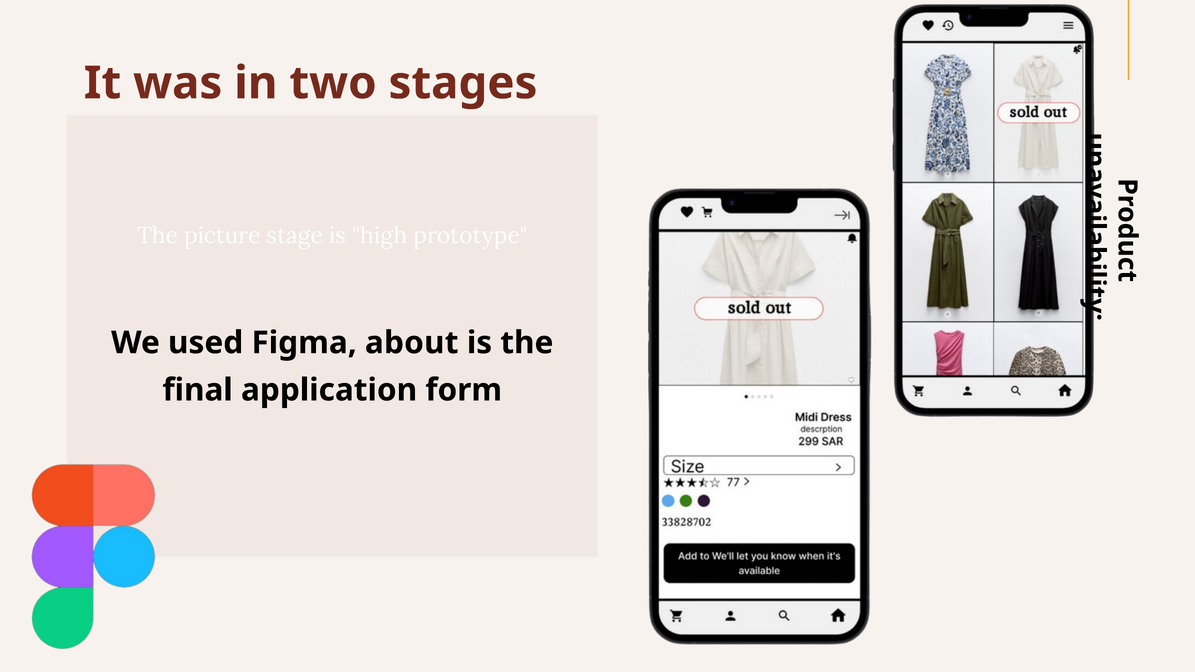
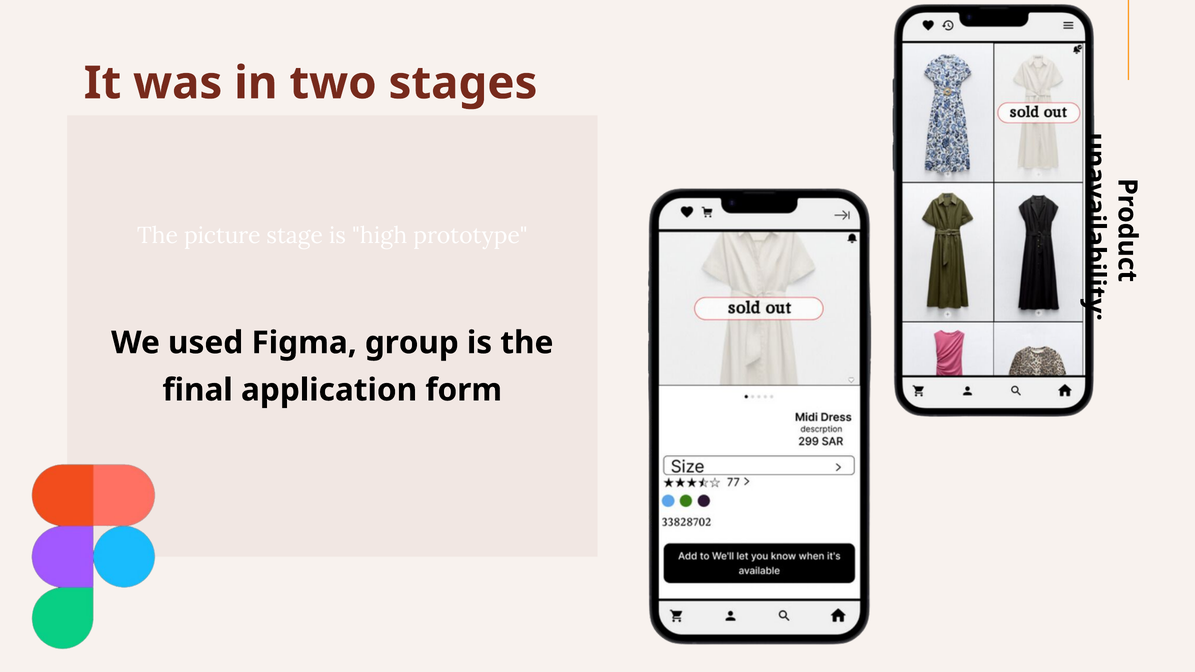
about: about -> group (412, 343)
